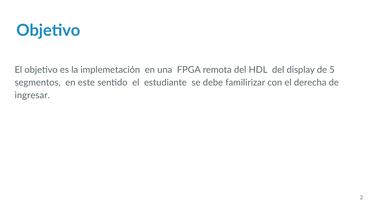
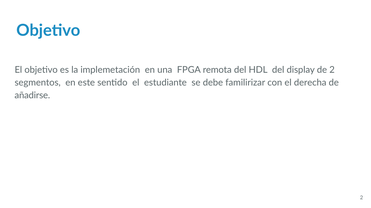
de 5: 5 -> 2 (332, 70)
ingresar: ingresar -> añadirse (32, 96)
